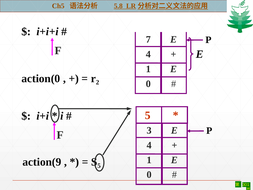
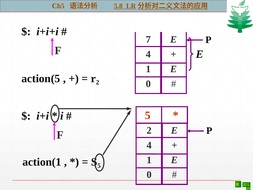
action(0: action(0 -> action(5 (41, 78)
F 3: 3 -> 2 (149, 130)
action(9: action(9 -> action(1 (42, 162)
